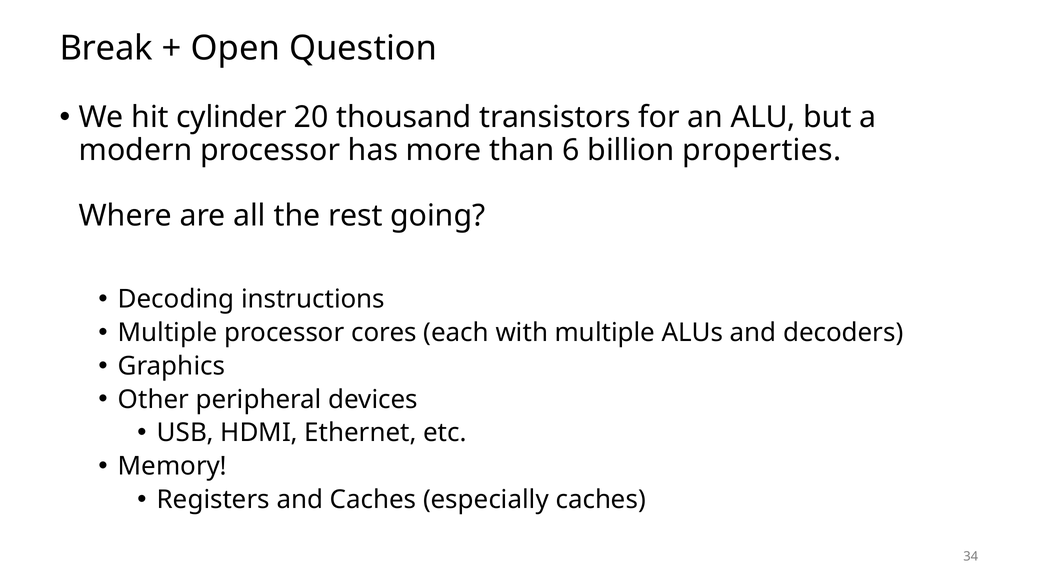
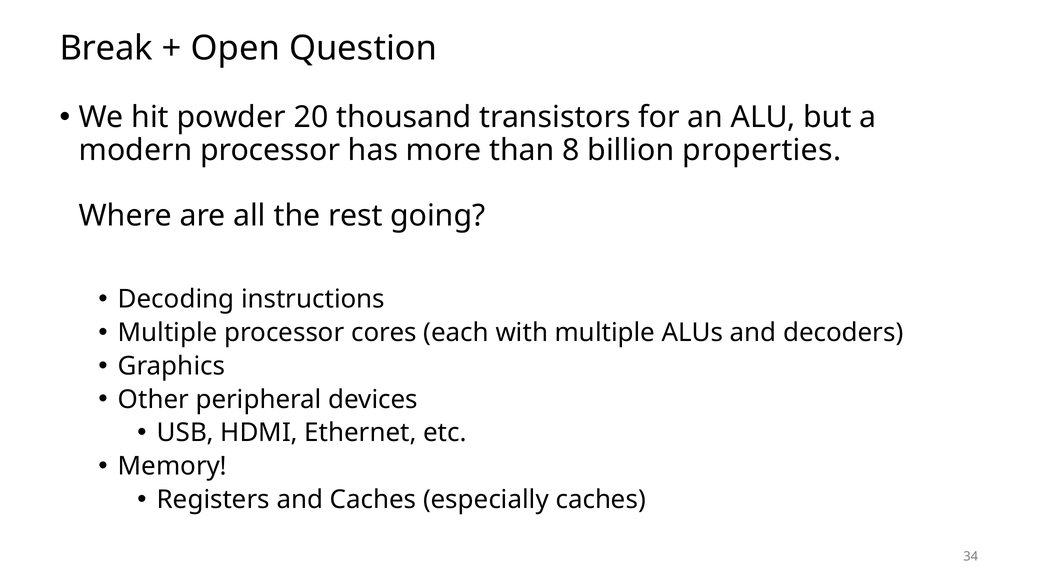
cylinder: cylinder -> powder (231, 117)
6: 6 -> 8 (571, 150)
